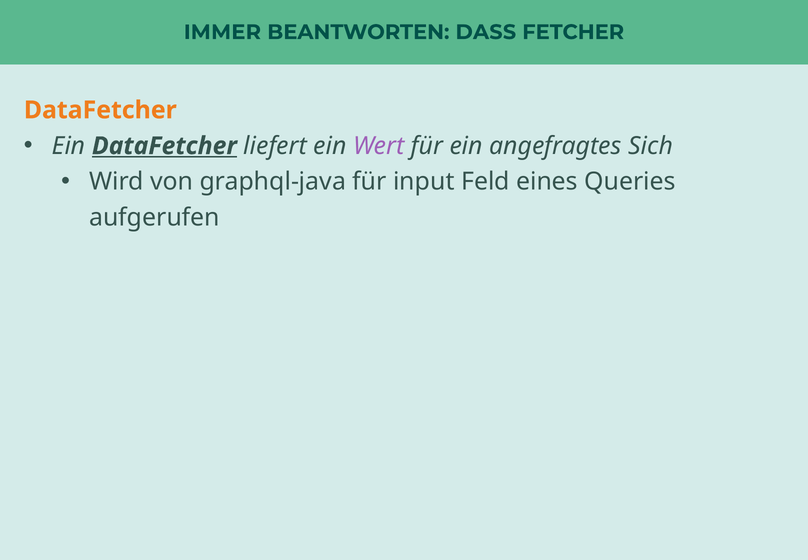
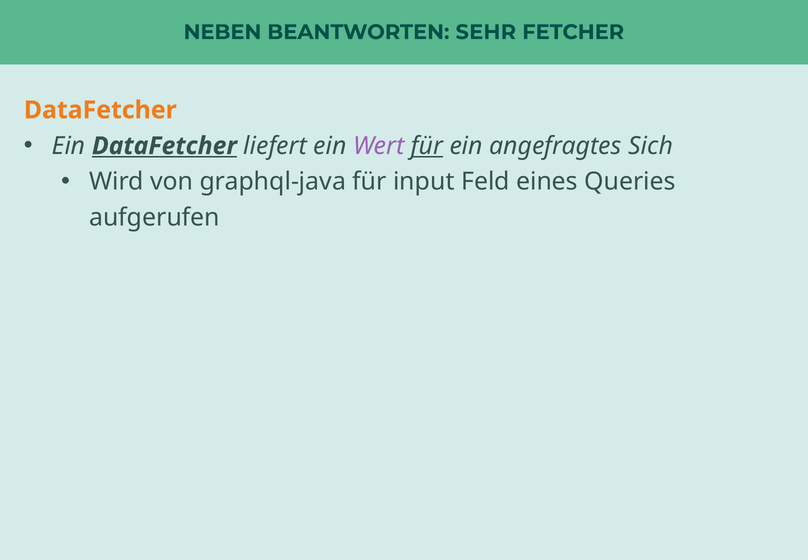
IMMER: IMMER -> NEBEN (223, 32)
DASS: DASS -> SEHR (486, 32)
für underline: none -> present (427, 146)
